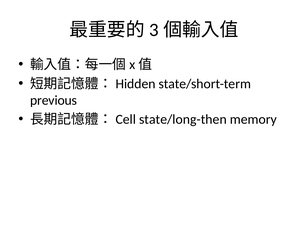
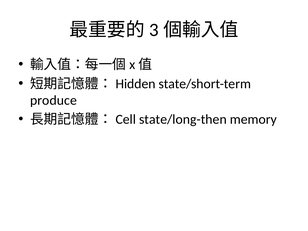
previous: previous -> produce (53, 100)
